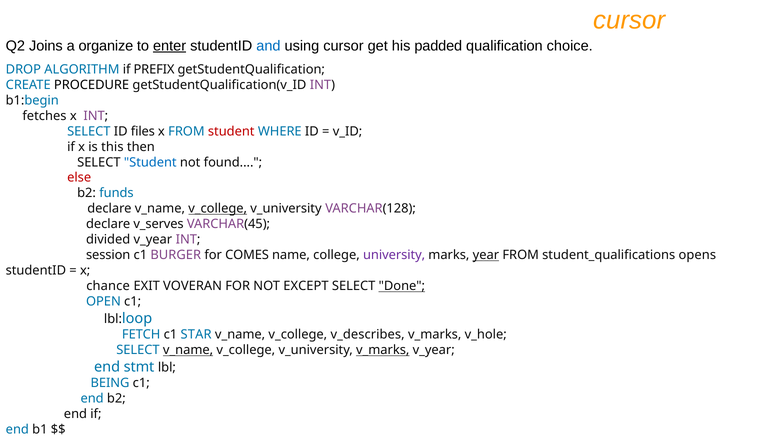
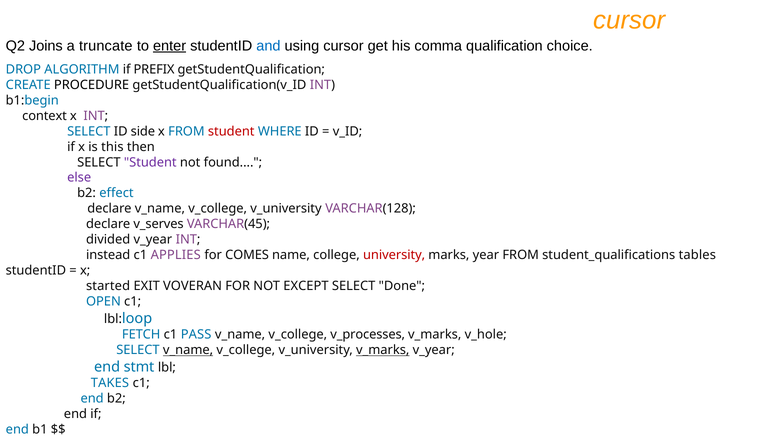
organize: organize -> truncate (106, 46)
padded: padded -> comma (438, 46)
fetches: fetches -> context (45, 116)
files: files -> side (143, 131)
Student colour: blue -> purple (150, 162)
else colour: red -> purple (79, 178)
funds: funds -> effect (116, 193)
v_college underline: present -> none (218, 209)
session: session -> instead (108, 255)
BURGER: BURGER -> APPLIES (176, 255)
university colour: purple -> red (394, 255)
year underline: present -> none (486, 255)
opens: opens -> tables (697, 255)
chance: chance -> started (108, 286)
Done underline: present -> none (402, 286)
STAR: STAR -> PASS (196, 335)
v_describes: v_describes -> v_processes (368, 335)
BEING: BEING -> TAKES (110, 383)
